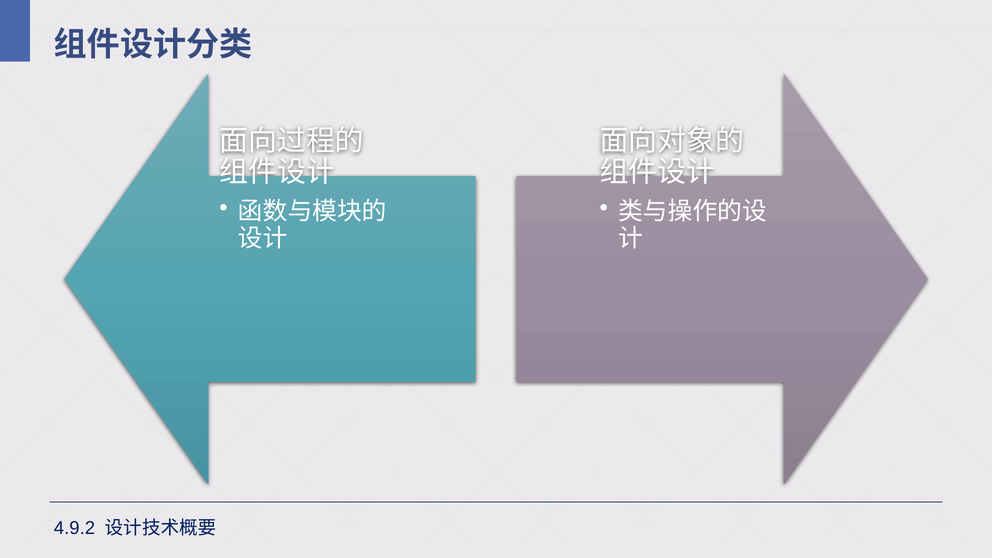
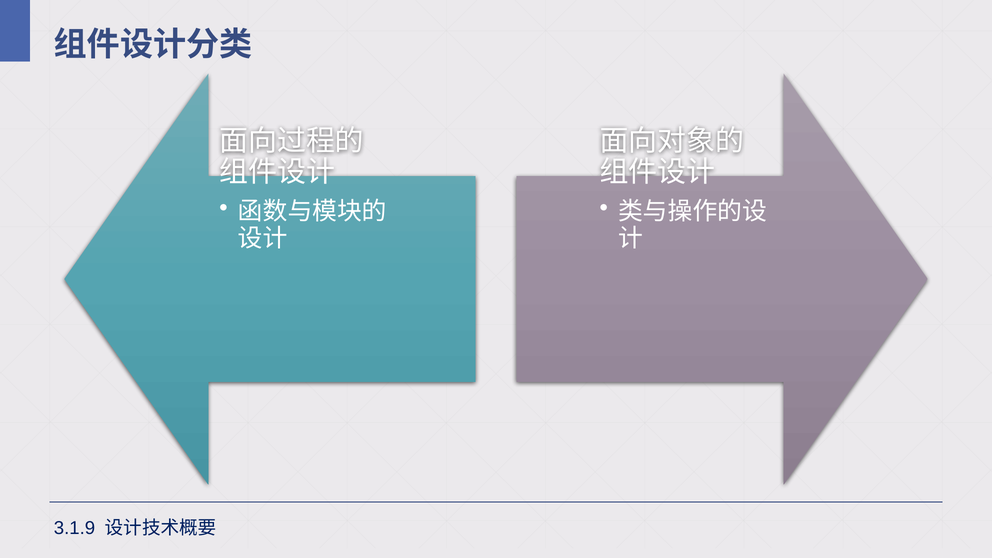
4.9.2: 4.9.2 -> 3.1.9 (74, 528)
